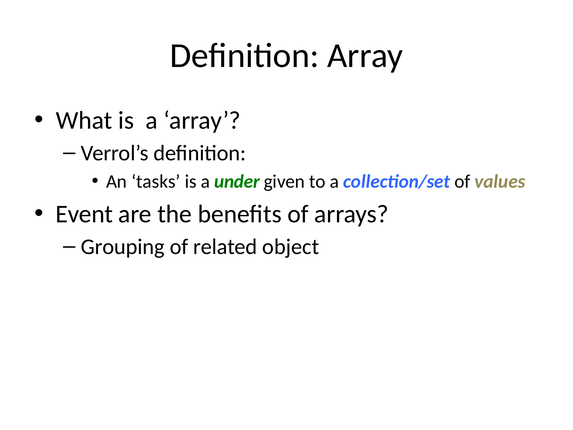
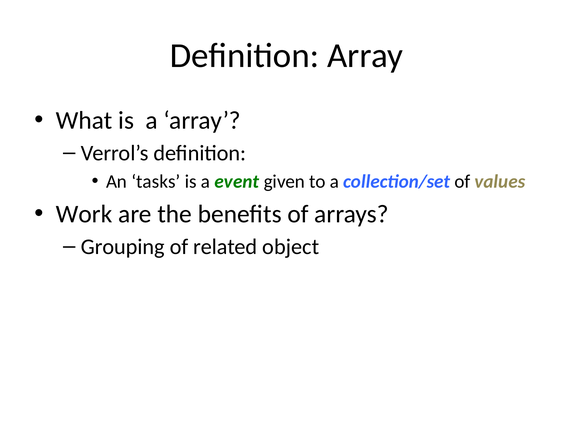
under: under -> event (237, 181)
Event: Event -> Work (84, 214)
